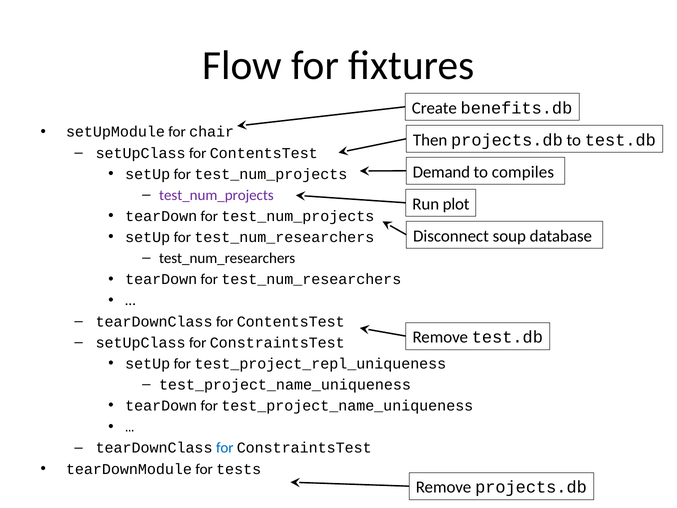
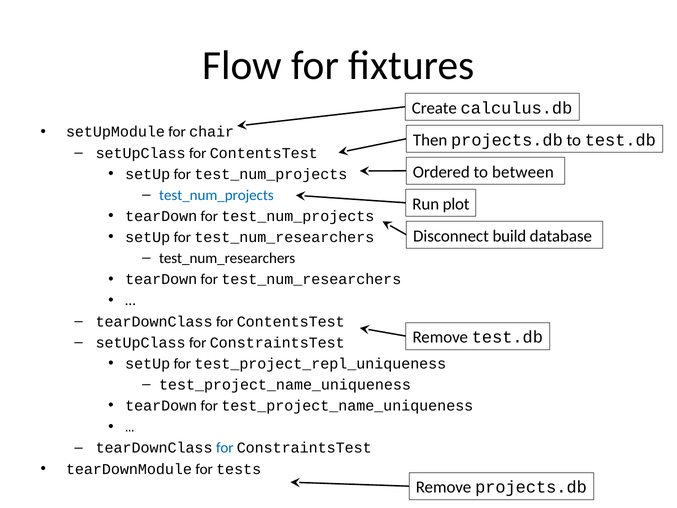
benefits.db: benefits.db -> calculus.db (516, 108)
Demand: Demand -> Ordered (441, 172)
compiles: compiles -> between (523, 172)
test_num_projects colour: purple -> blue (216, 195)
soup: soup -> build (509, 236)
